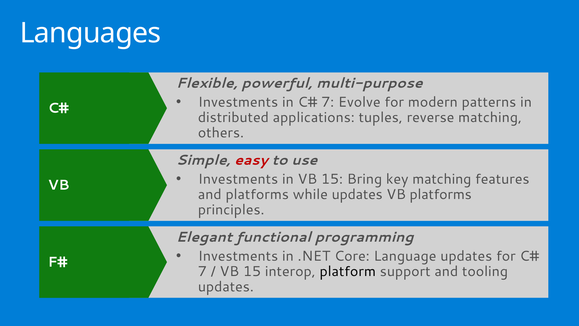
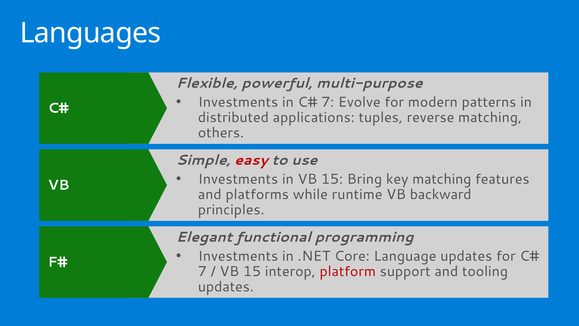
while updates: updates -> runtime (357, 194)
VB platforms: platforms -> backward (441, 194)
platform colour: black -> red (348, 271)
